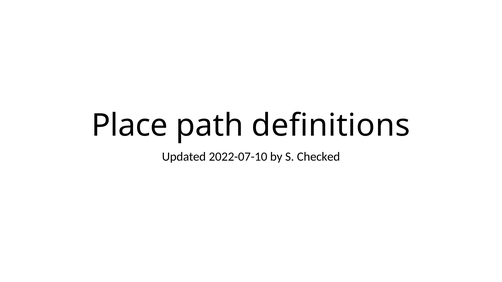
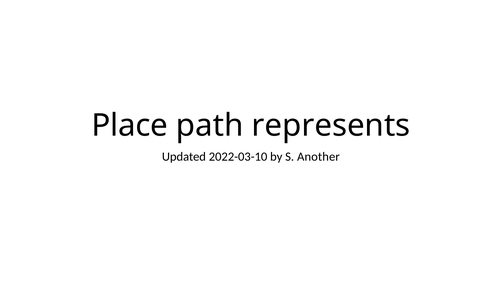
definitions: definitions -> represents (331, 125)
2022-07-10: 2022-07-10 -> 2022-03-10 (238, 157)
Checked: Checked -> Another (318, 157)
